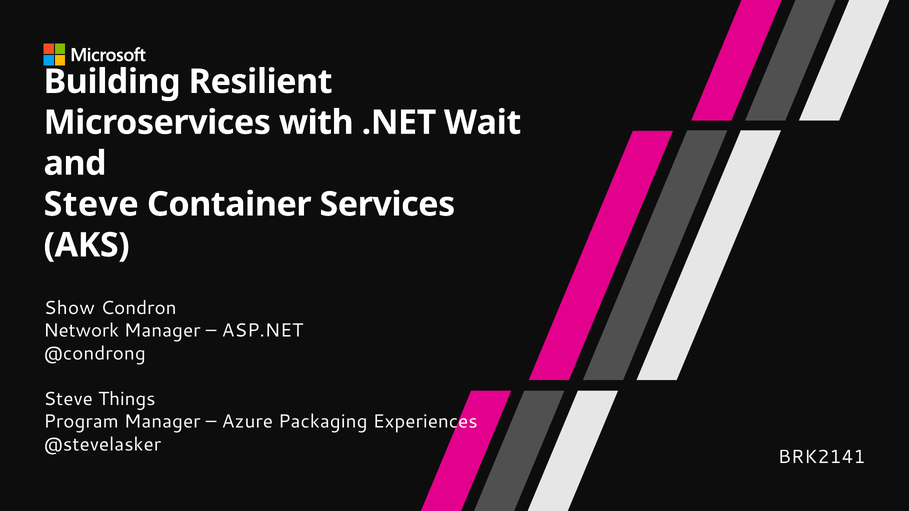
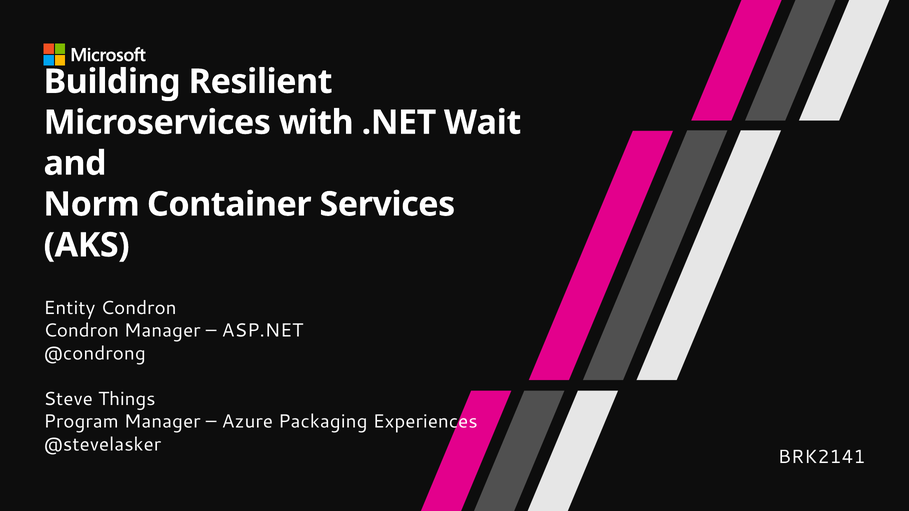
Steve: Steve -> Norm (91, 204)
Show: Show -> Entity (69, 308)
Network: Network -> Condron (81, 331)
